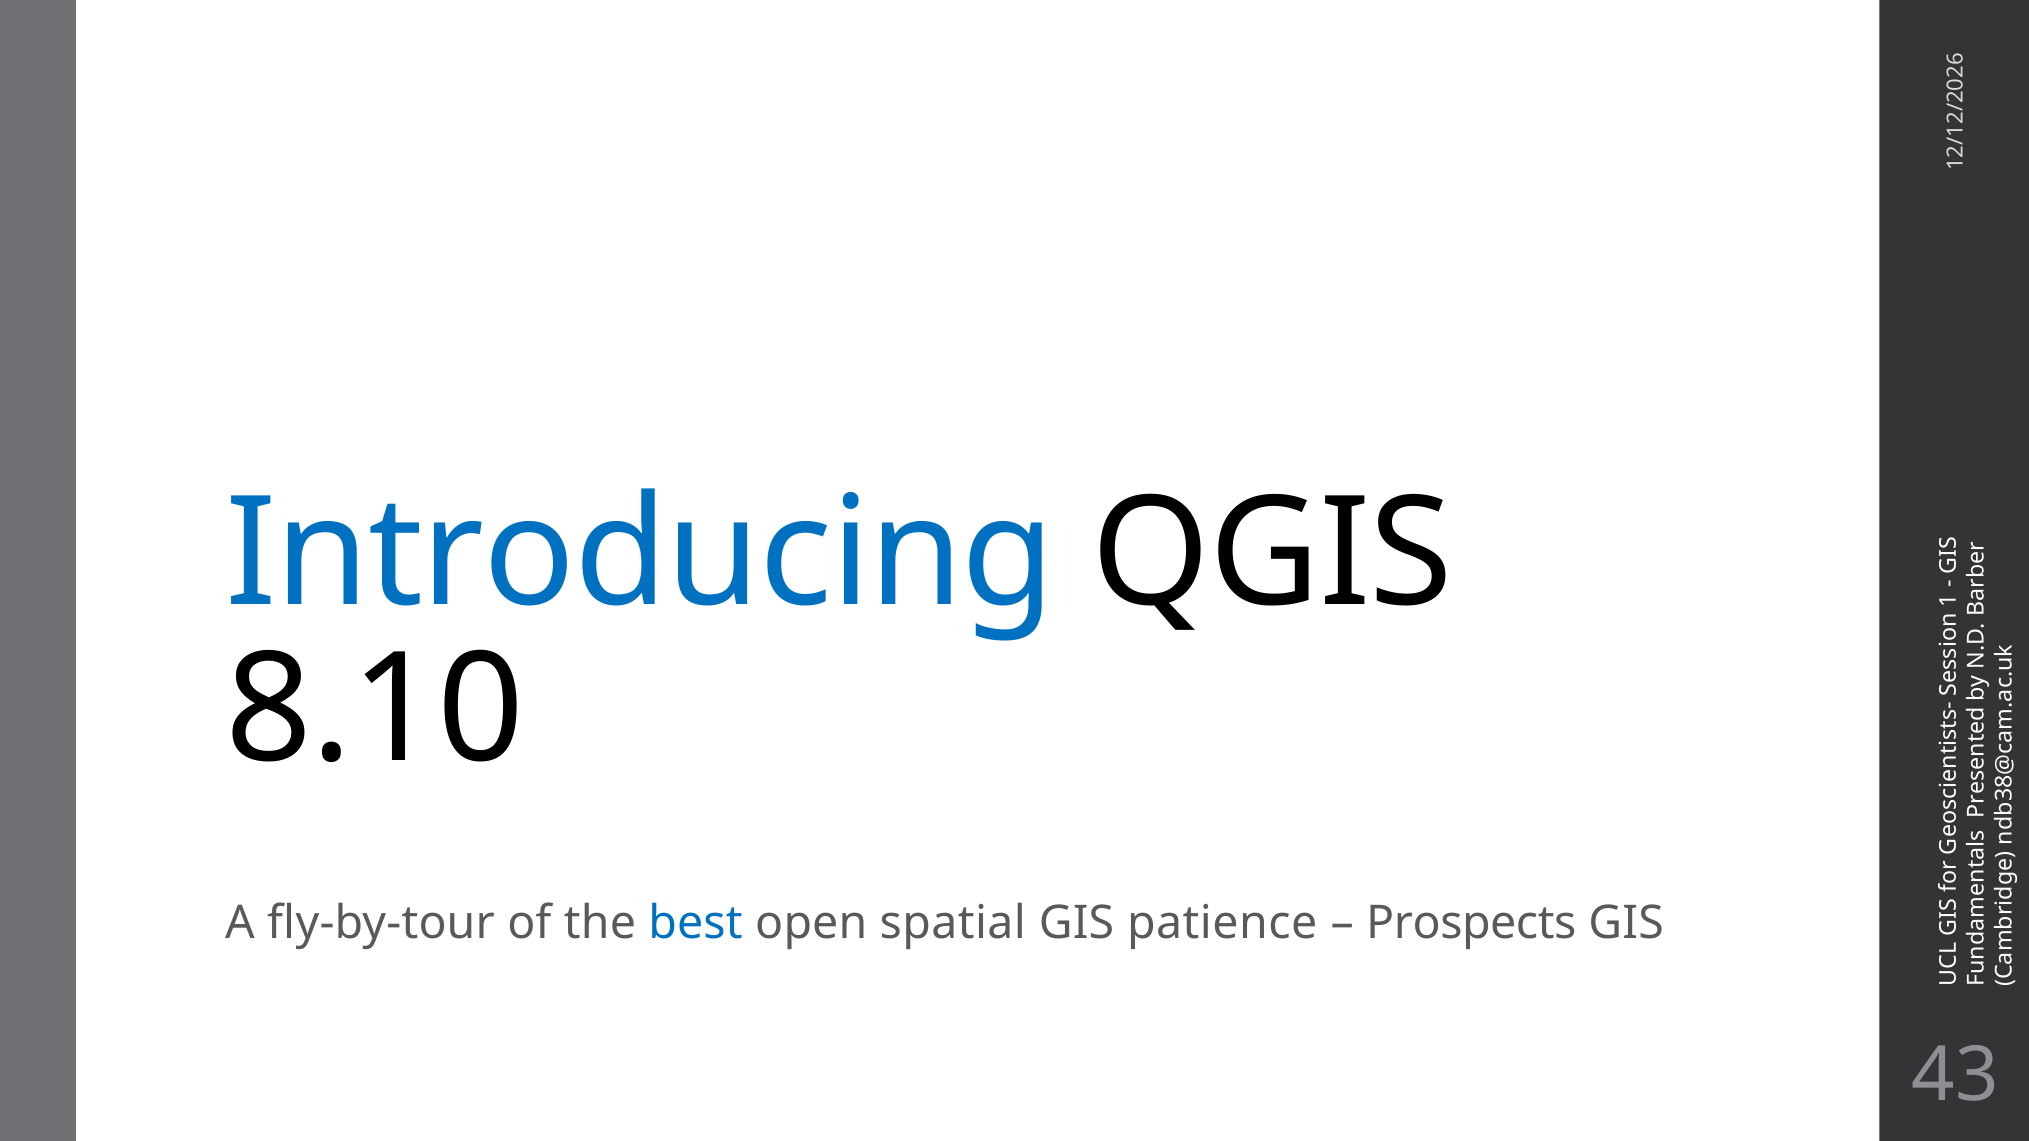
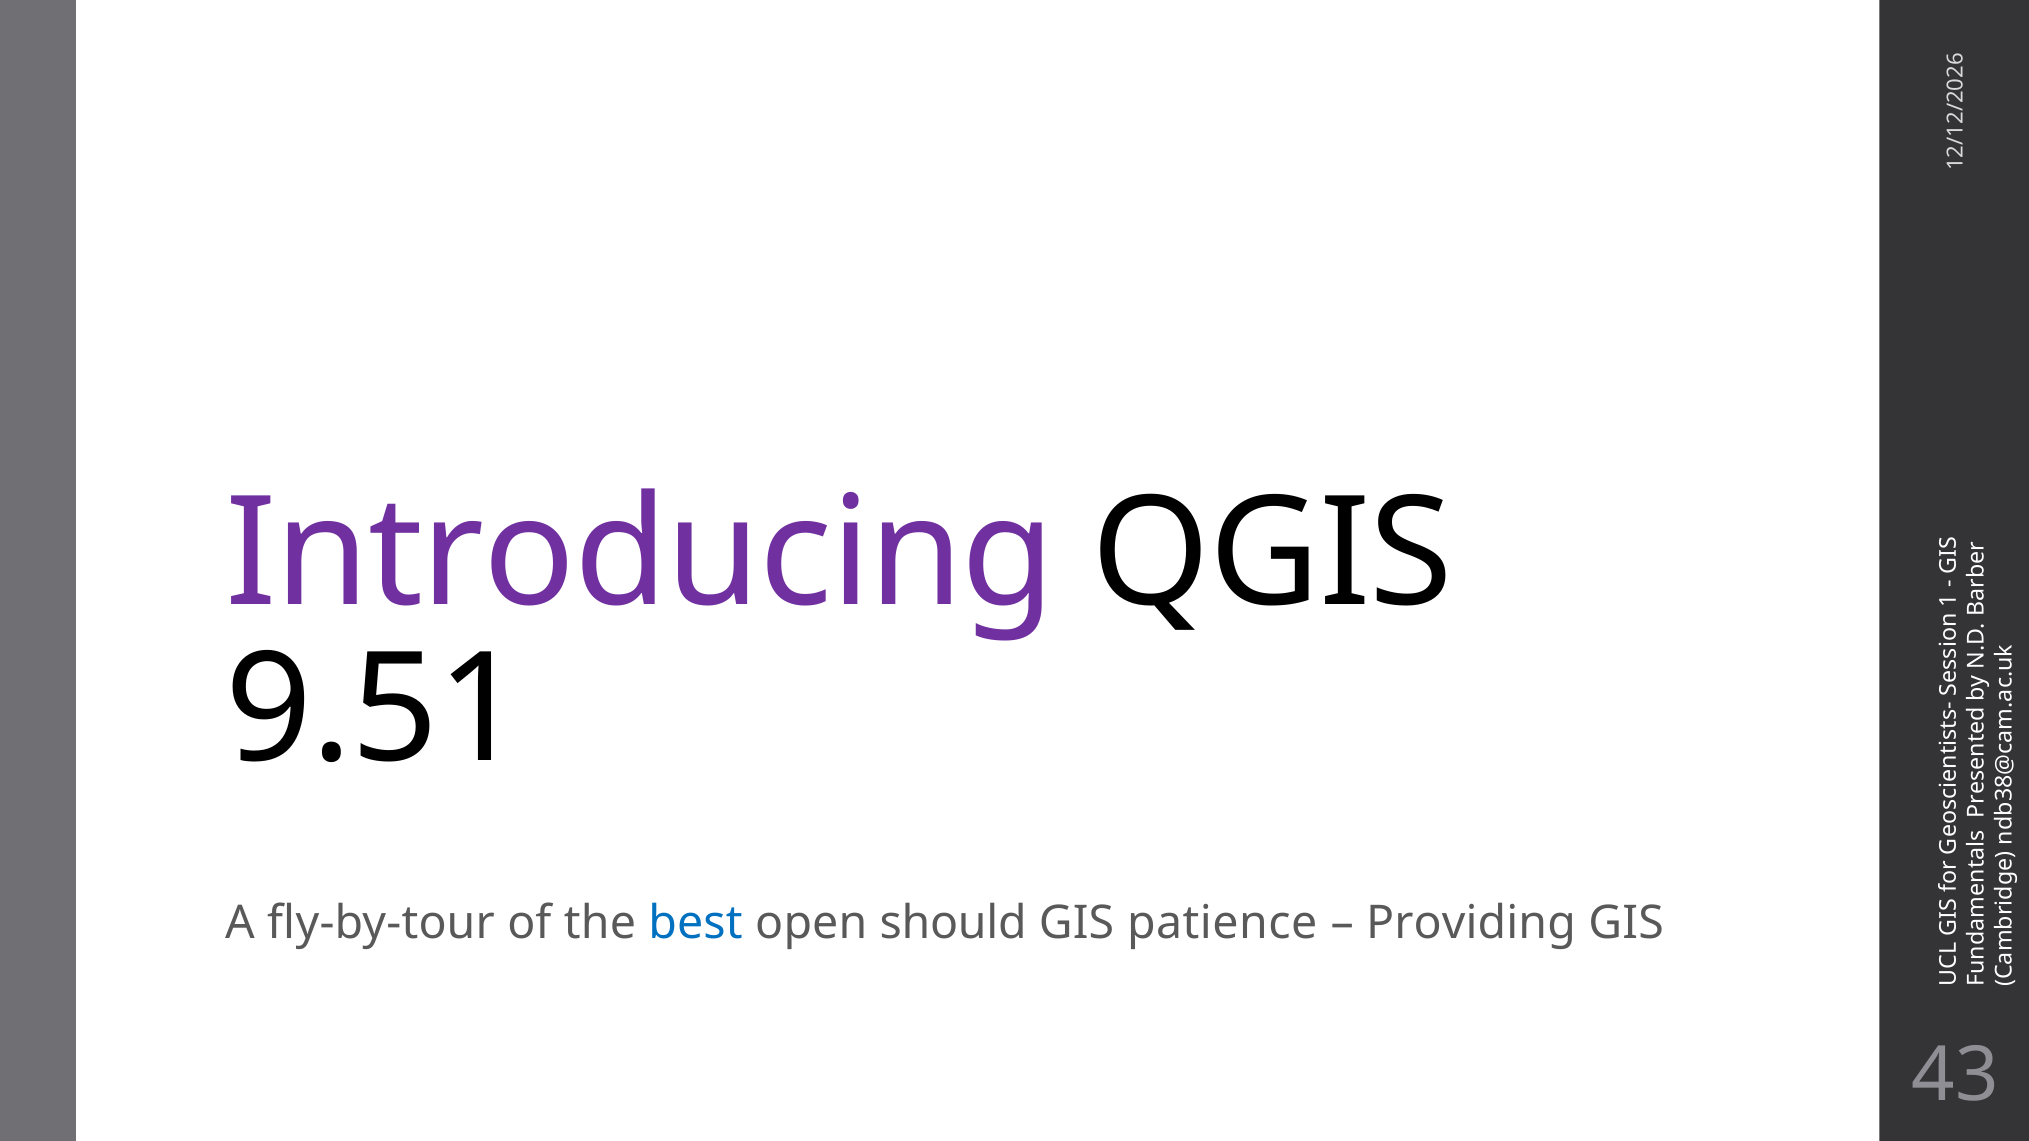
Introducing colour: blue -> purple (640, 555)
8.10: 8.10 -> 9.51 (375, 710)
spatial: spatial -> should (953, 923)
Prospects: Prospects -> Providing (1471, 923)
